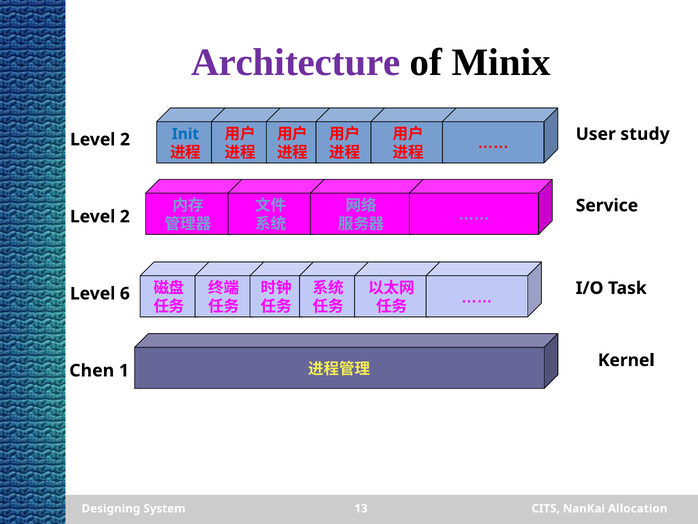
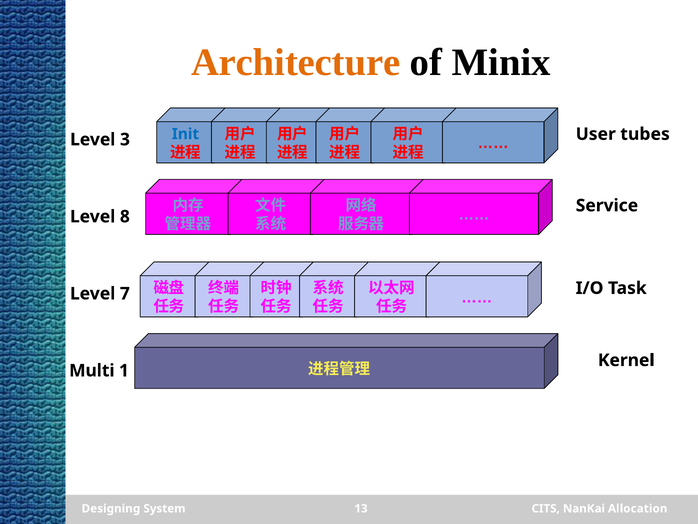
Architecture colour: purple -> orange (296, 62)
study: study -> tubes (645, 134)
2: 2 -> 3 (125, 139)
2: 2 -> 8 (125, 216)
6: 6 -> 7 (125, 293)
Chen: Chen -> Multi (92, 370)
